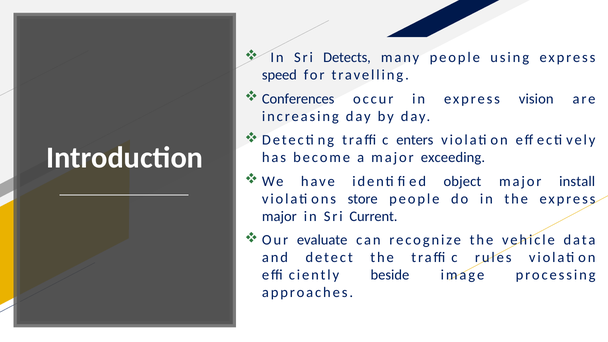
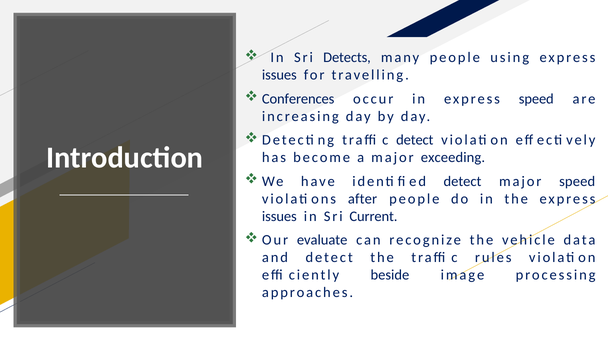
speed: speed -> issues (279, 75)
express vision: vision -> speed (536, 99)
enters: enters -> detect (415, 140)
object: object -> detect (462, 181)
major install: install -> speed (577, 181)
store: store -> after (363, 199)
major: major -> issues (279, 216)
